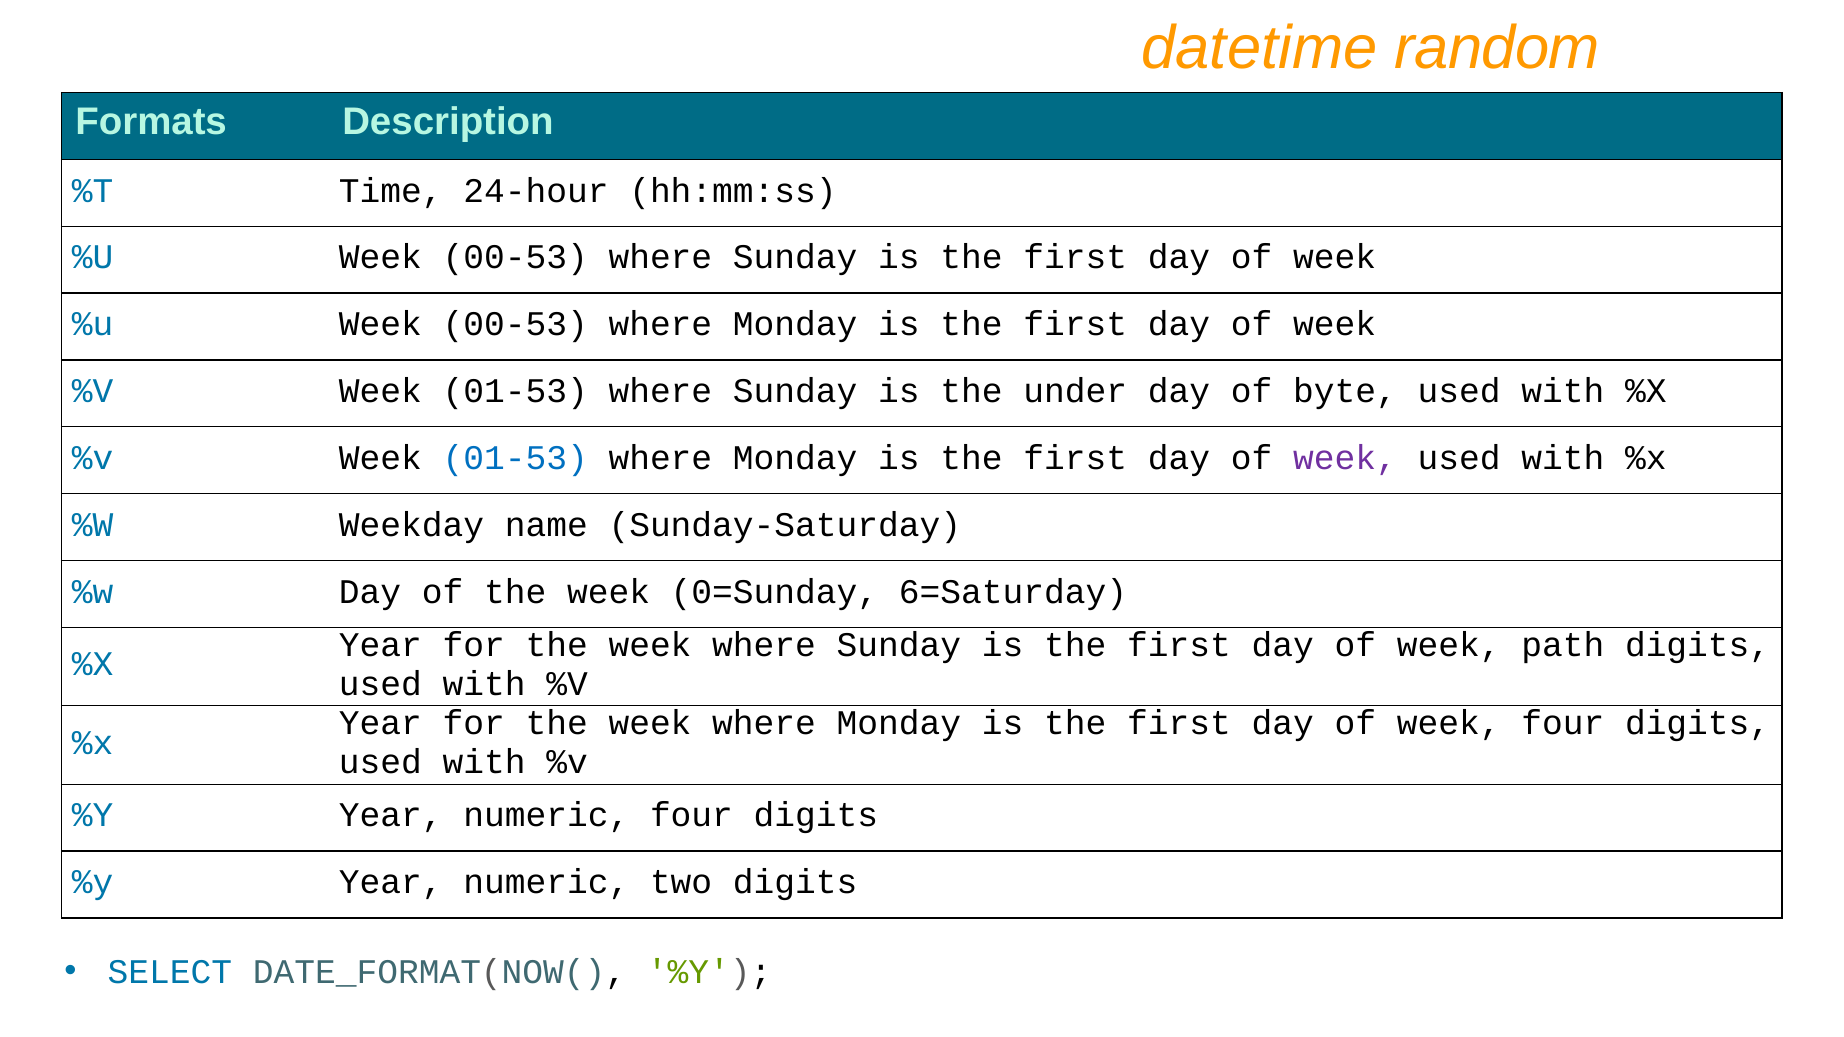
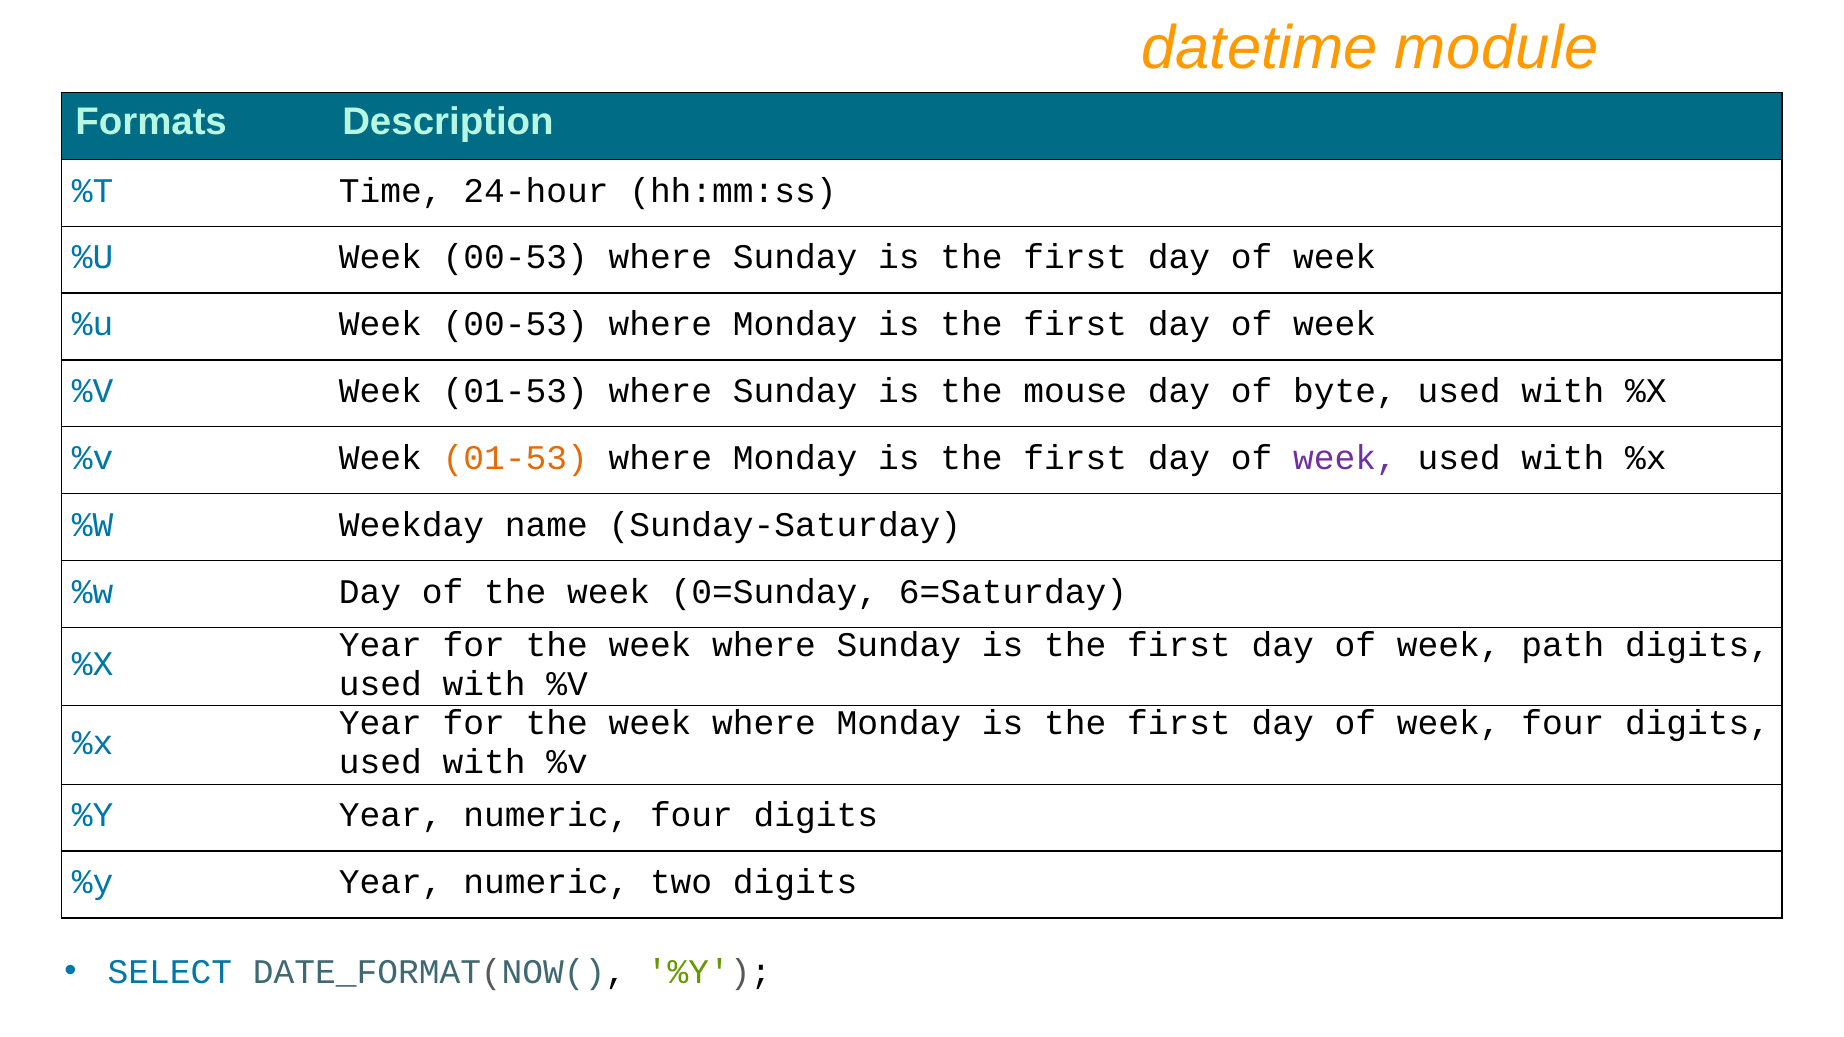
random: random -> module (1497, 48)
under: under -> mouse (1075, 391)
01-53 colour: blue -> orange (515, 458)
